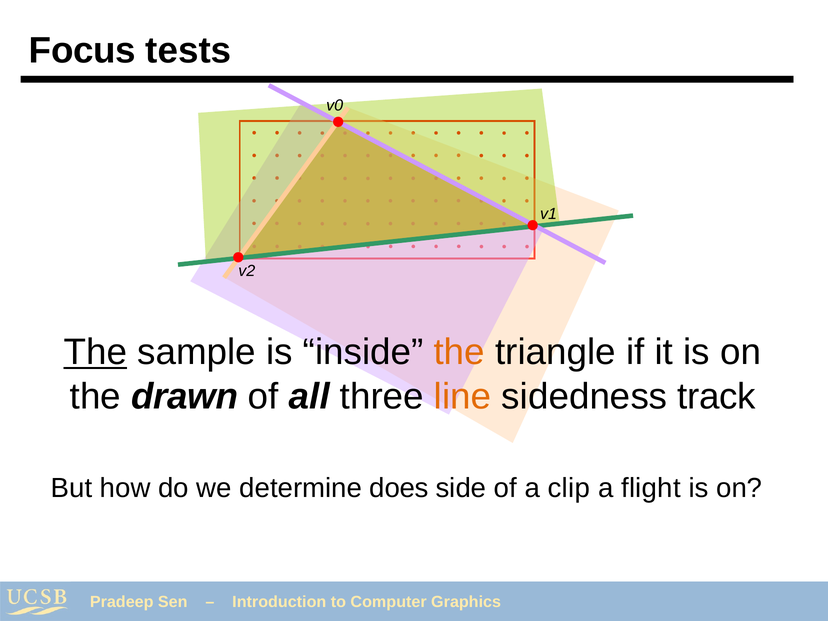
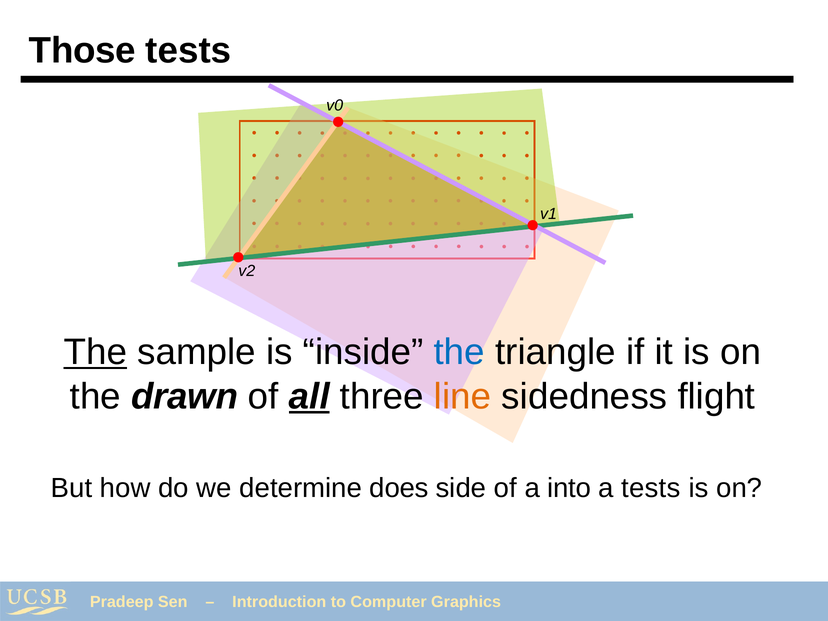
Focus: Focus -> Those (82, 51)
the colour: orange -> blue (459, 352)
all underline: none -> present (309, 396)
track: track -> flight (716, 396)
clip: clip -> into (569, 488)
a flight: flight -> tests (651, 488)
